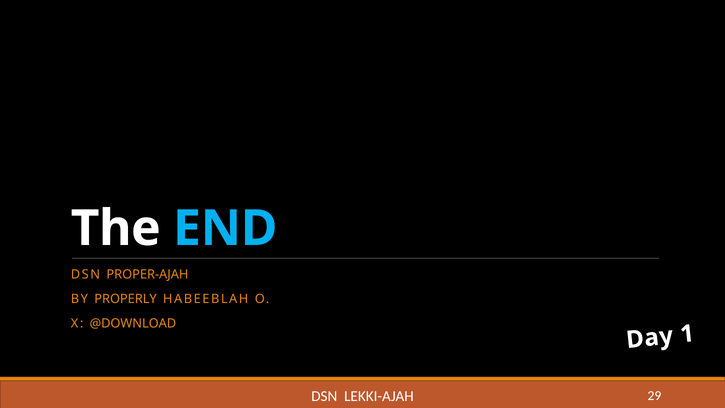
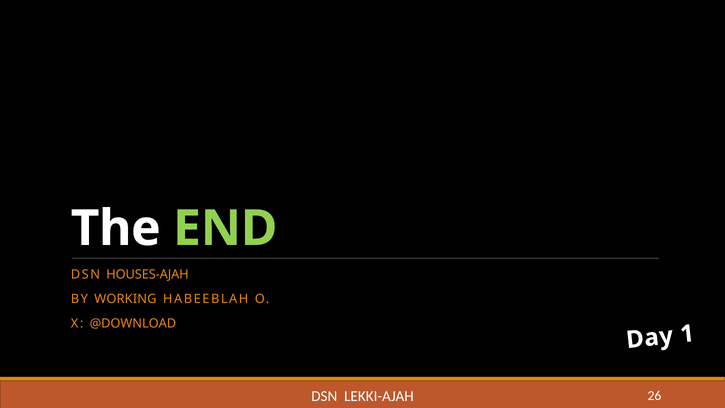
END colour: light blue -> light green (225, 228)
PROPER-AJAH: PROPER-AJAH -> HOUSES-AJAH (148, 275)
PROPERLY: PROPERLY -> WORKING (125, 299)
29: 29 -> 26 (654, 396)
